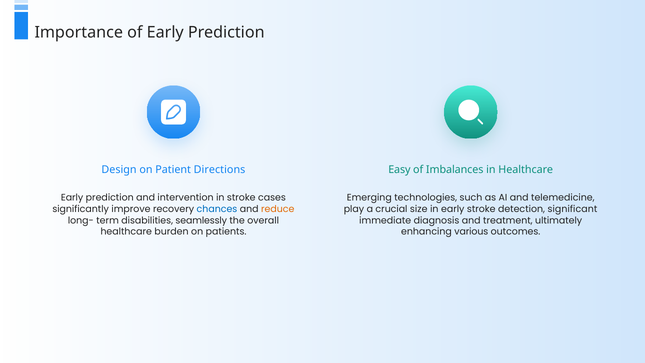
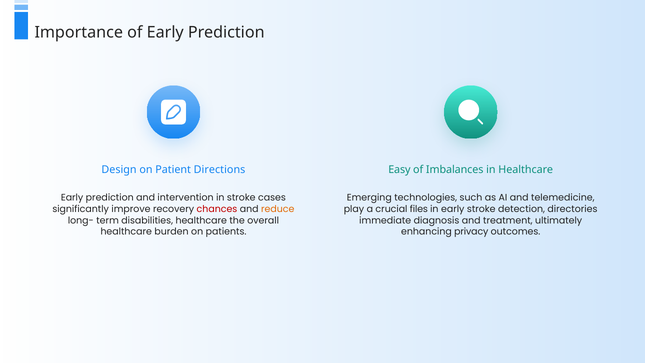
chances colour: blue -> red (217, 209)
size: size -> files (419, 209)
significant: significant -> directories (572, 209)
disabilities seamlessly: seamlessly -> healthcare (201, 220)
various: various -> privacy (471, 232)
